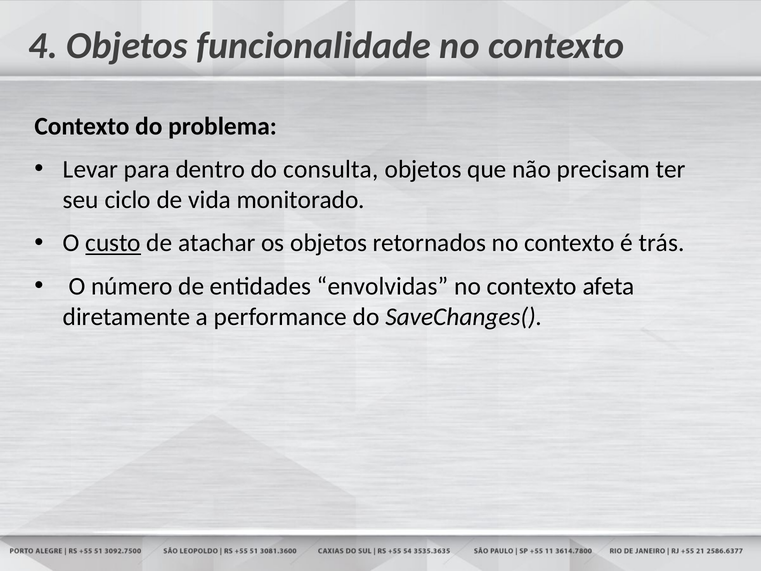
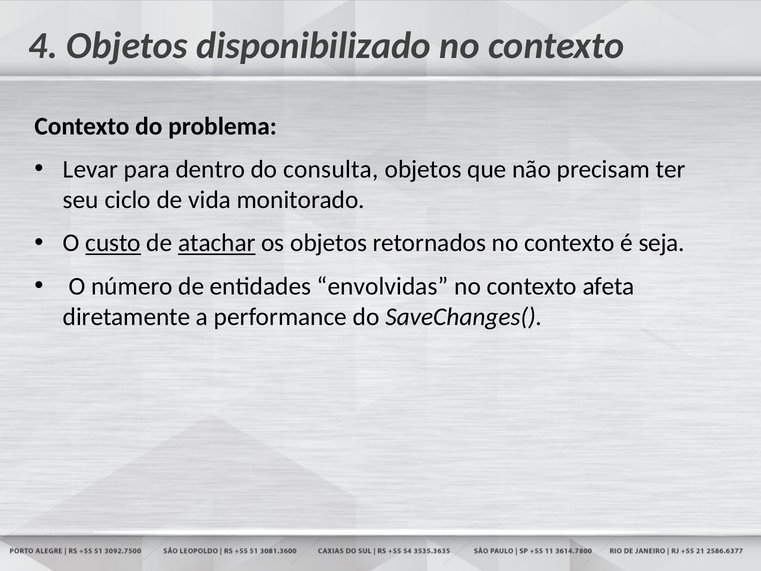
funcionalidade: funcionalidade -> disponibilizado (314, 46)
atachar underline: none -> present (217, 243)
trás: trás -> seja (662, 243)
